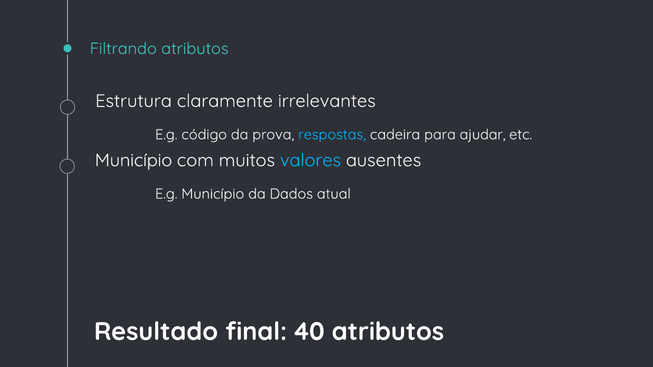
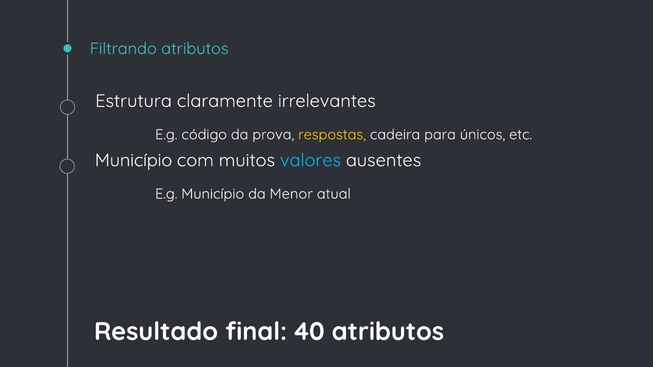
respostas colour: light blue -> yellow (332, 135)
ajudar: ajudar -> únicos (483, 135)
Dados: Dados -> Menor (291, 194)
